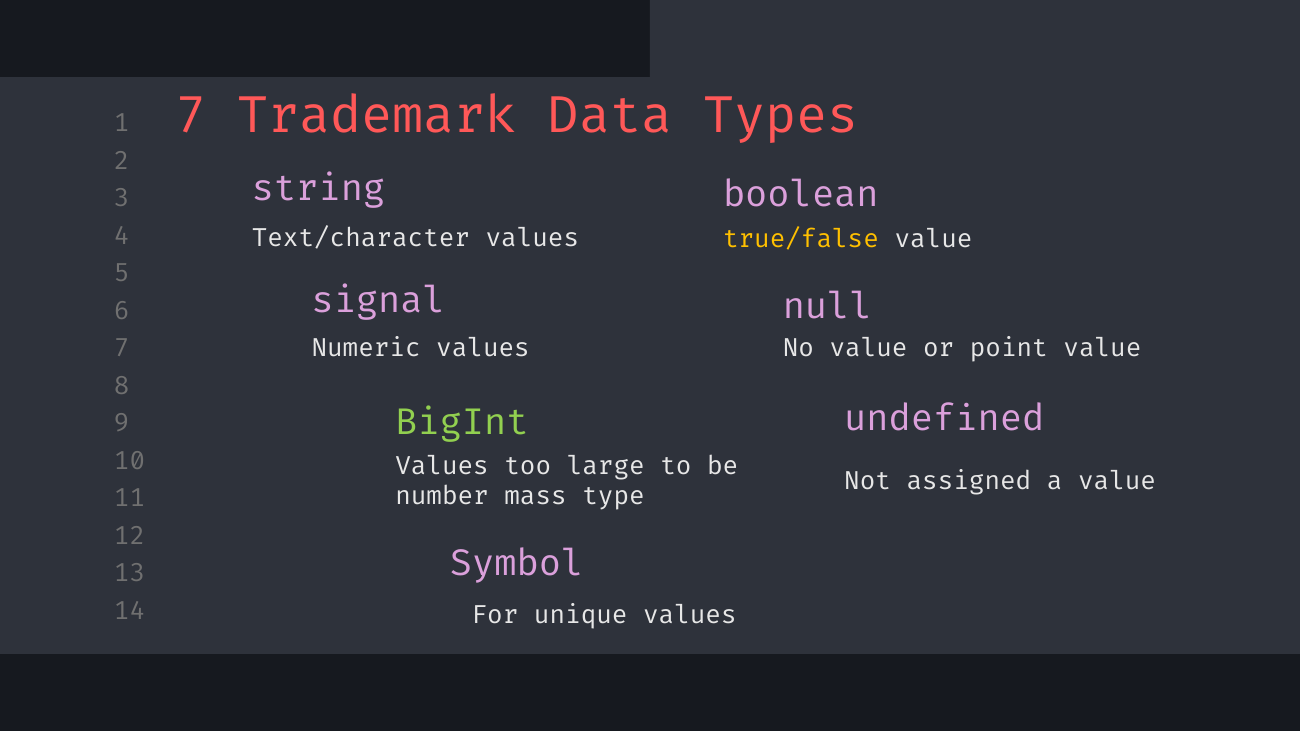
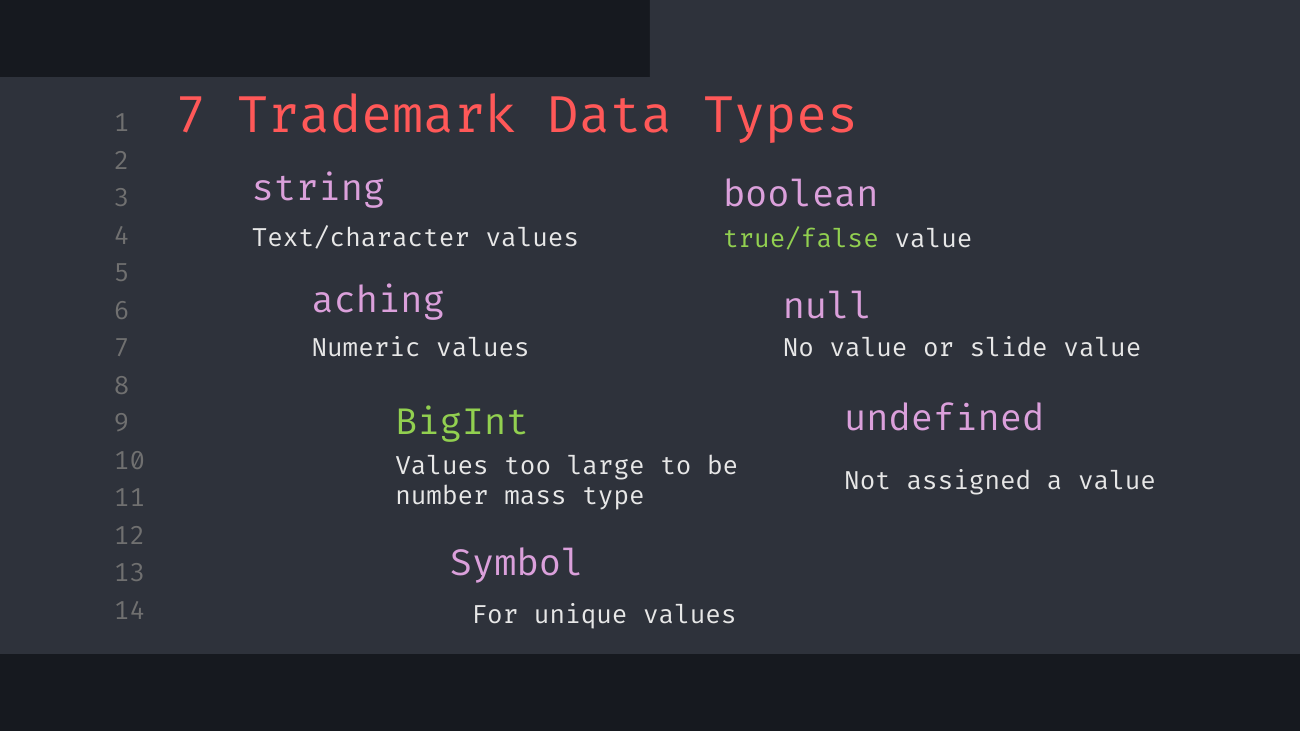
true/false colour: yellow -> light green (801, 240)
signal: signal -> aching (378, 300)
point: point -> slide (1009, 349)
